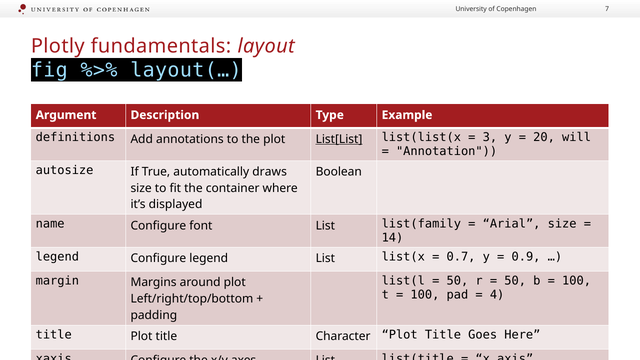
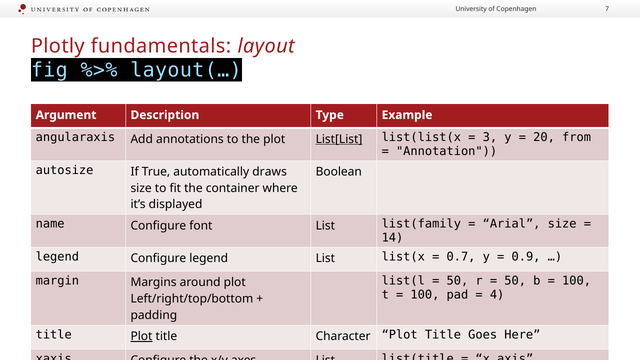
definitions: definitions -> angularaxis (75, 138)
will: will -> from (577, 138)
Plot underline: none -> present (141, 336)
